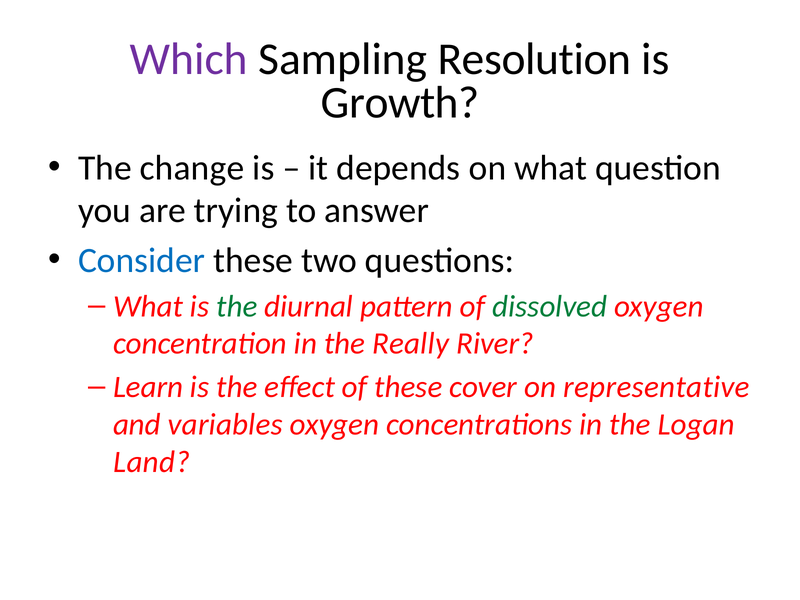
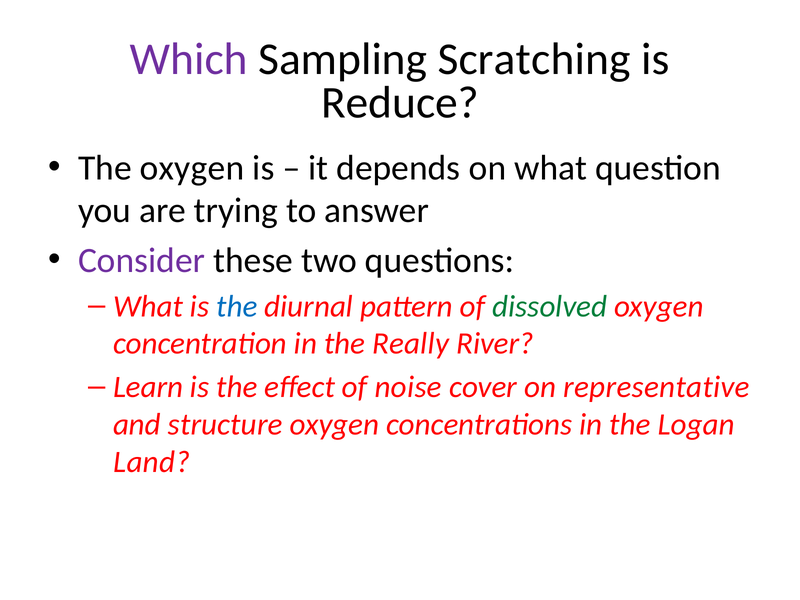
Resolution: Resolution -> Scratching (534, 59)
Growth: Growth -> Reduce (400, 103)
The change: change -> oxygen (192, 168)
Consider colour: blue -> purple (142, 260)
the colour: green -> blue (237, 306)
of these: these -> noise (408, 387)
variables: variables -> structure (225, 425)
